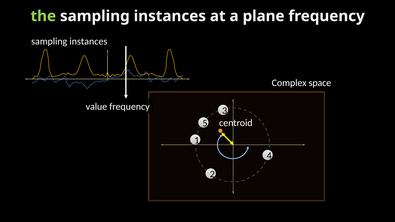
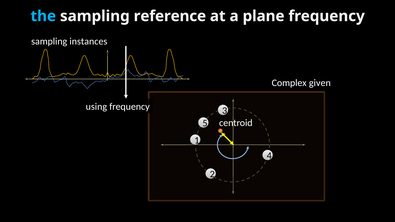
the colour: light green -> light blue (43, 16)
instances: instances -> reference (170, 16)
space: space -> given (320, 83)
value: value -> using (96, 107)
